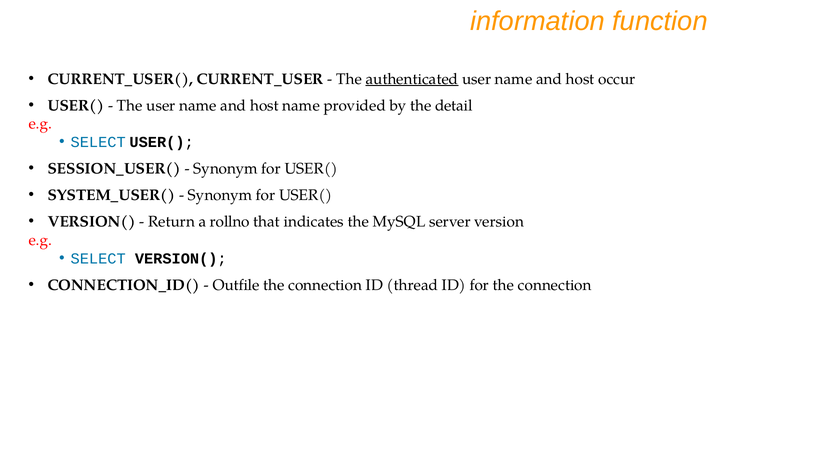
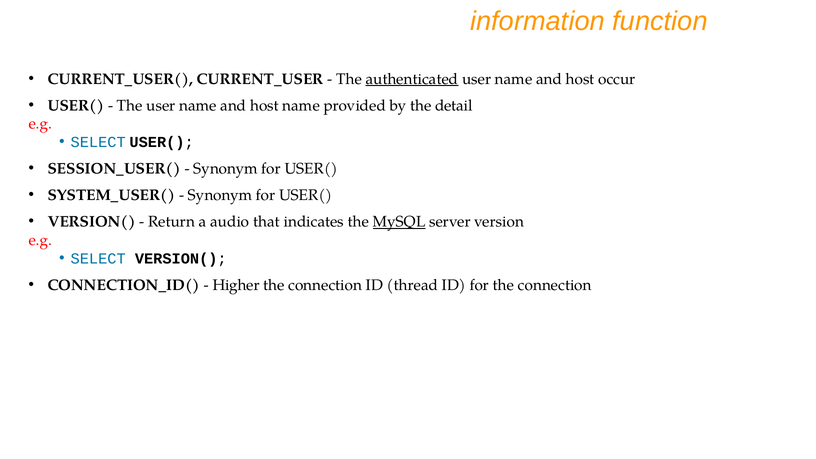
rollno: rollno -> audio (230, 222)
MySQL underline: none -> present (399, 222)
Outfile: Outfile -> Higher (236, 285)
